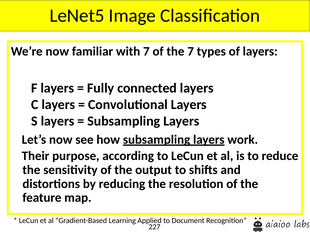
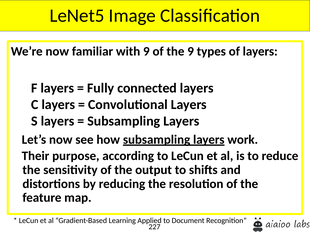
with 7: 7 -> 9 (146, 52)
the 7: 7 -> 9 (191, 52)
